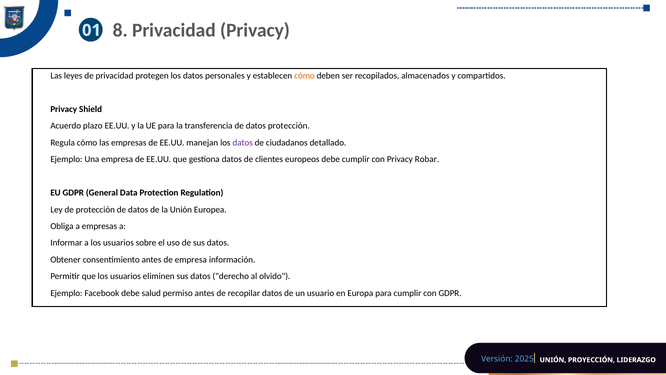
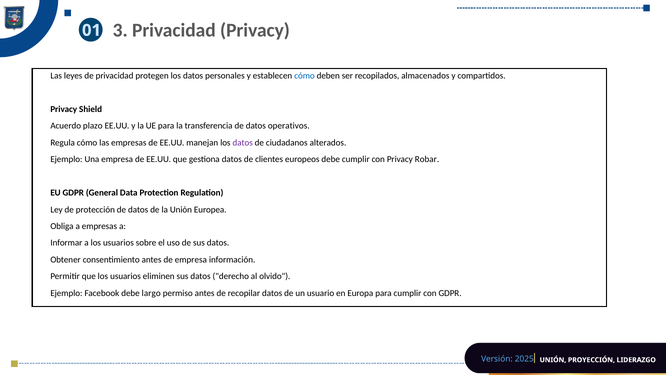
8: 8 -> 3 (120, 30)
cómo colour: orange -> blue (304, 76)
datos protección: protección -> operativos (289, 126)
detallado: detallado -> alterados (328, 143)
salud: salud -> largo (151, 293)
